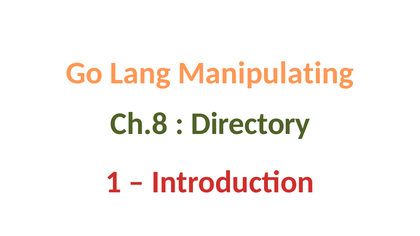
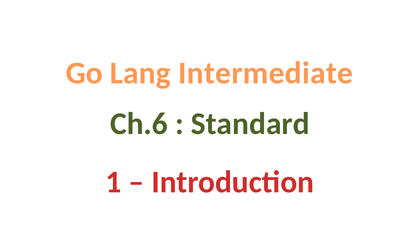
Manipulating: Manipulating -> Intermediate (266, 73)
Ch.8: Ch.8 -> Ch.6 (139, 124)
Directory: Directory -> Standard (250, 124)
